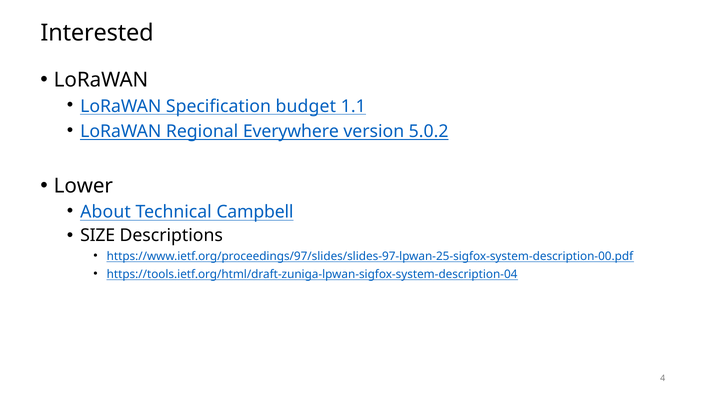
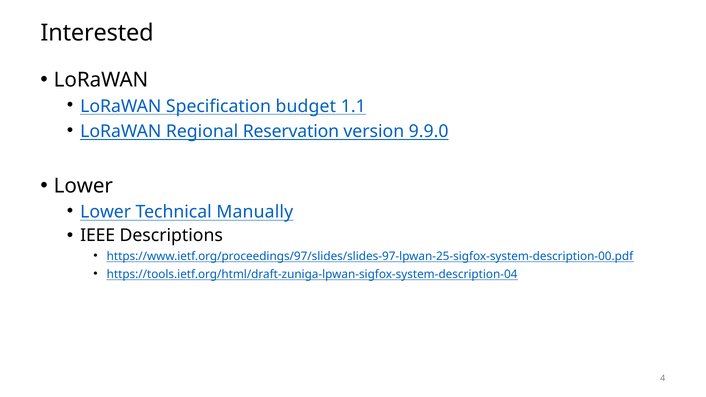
Everywhere: Everywhere -> Reservation (291, 132)
5.0.2: 5.0.2 -> 9.9.0 (429, 132)
About: About -> Lower (106, 212)
Campbell: Campbell -> Manually (255, 212)
SIZE: SIZE -> IEEE (98, 235)
